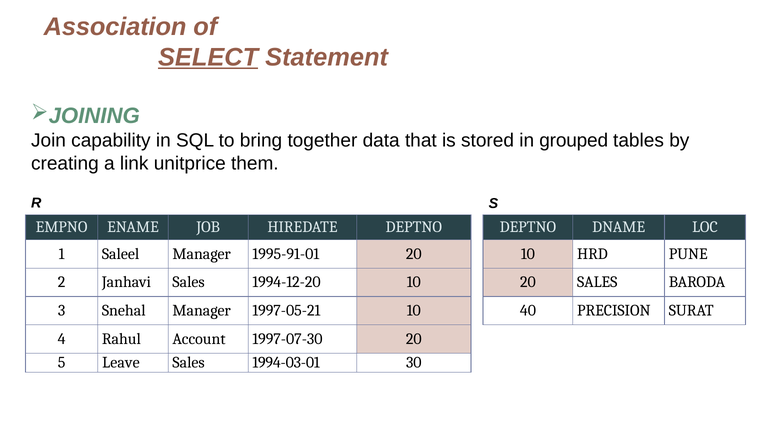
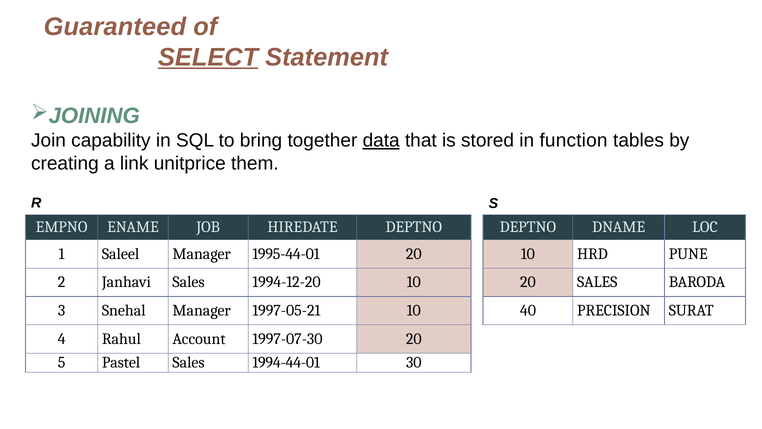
Association: Association -> Guaranteed (115, 27)
data underline: none -> present (381, 140)
grouped: grouped -> function (574, 140)
1995-91-01: 1995-91-01 -> 1995-44-01 (286, 254)
Leave: Leave -> Pastel (121, 362)
1994-03-01: 1994-03-01 -> 1994-44-01 (286, 362)
